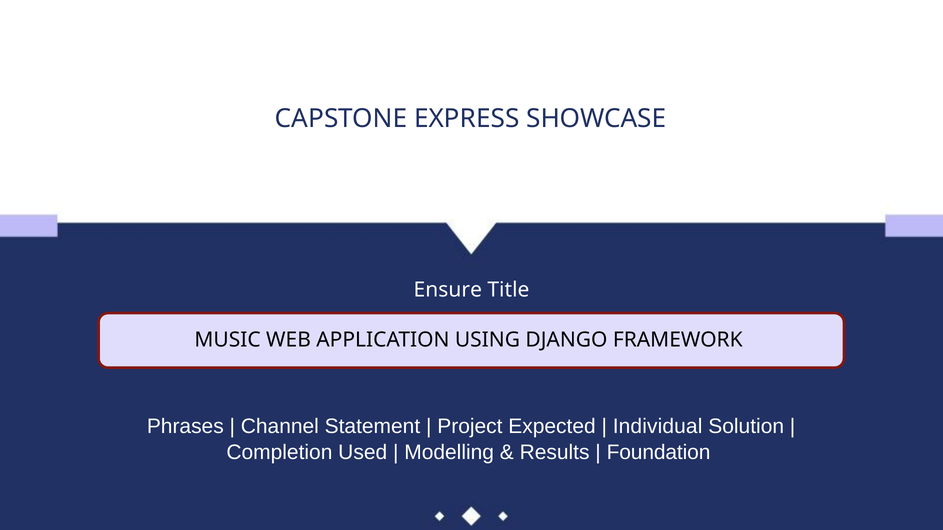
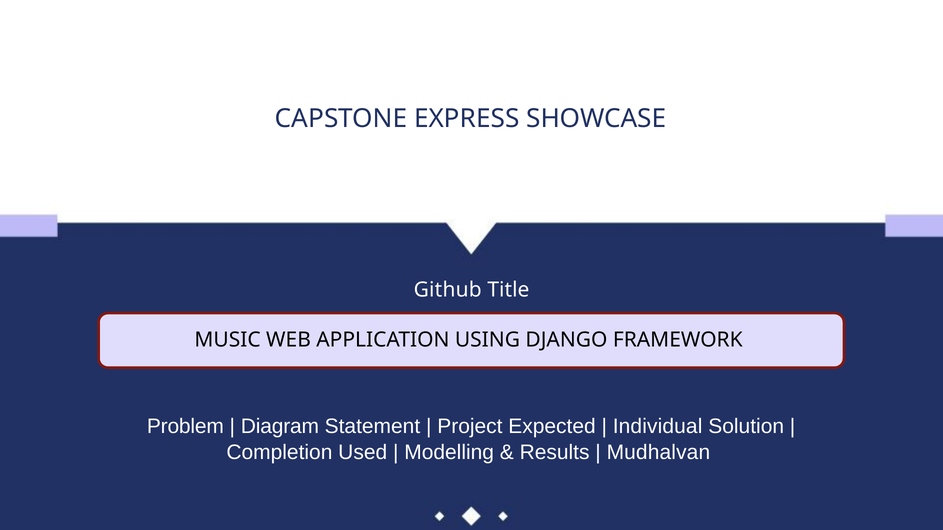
Ensure: Ensure -> Github (448, 290)
Phrases: Phrases -> Problem (185, 427)
Channel: Channel -> Diagram (280, 427)
Foundation: Foundation -> Mudhalvan (658, 453)
